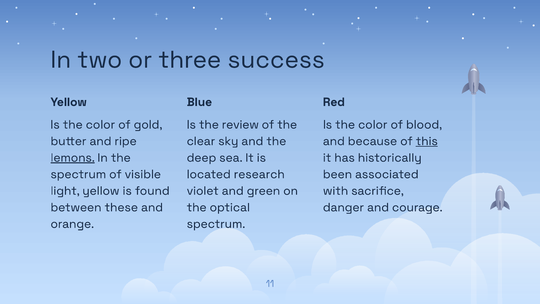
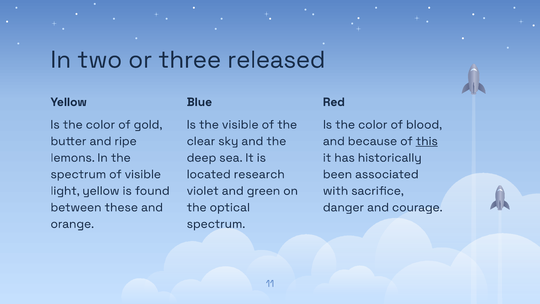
success: success -> released (276, 60)
the review: review -> visible (240, 124)
lemons underline: present -> none (73, 158)
